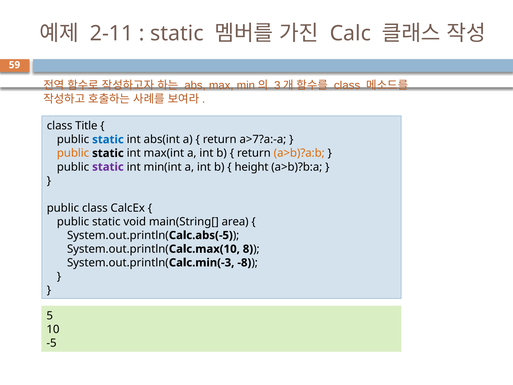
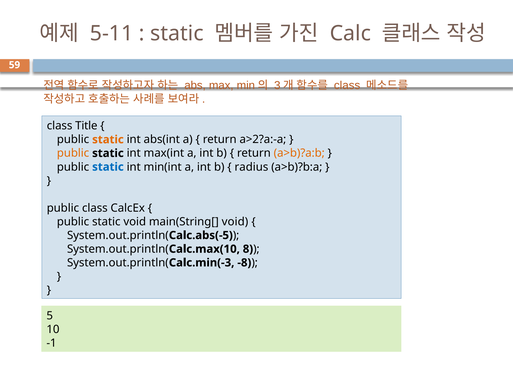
2-11: 2-11 -> 5-11 (112, 33)
static colour: blue -> orange (108, 139)
a>7?a:-a: a>7?a:-a -> a>2?a:-a (263, 139)
static colour: purple -> blue (108, 167)
height: height -> radius (251, 167)
main(String[ area: area -> void (235, 221)
-5: -5 -> -1 (52, 343)
